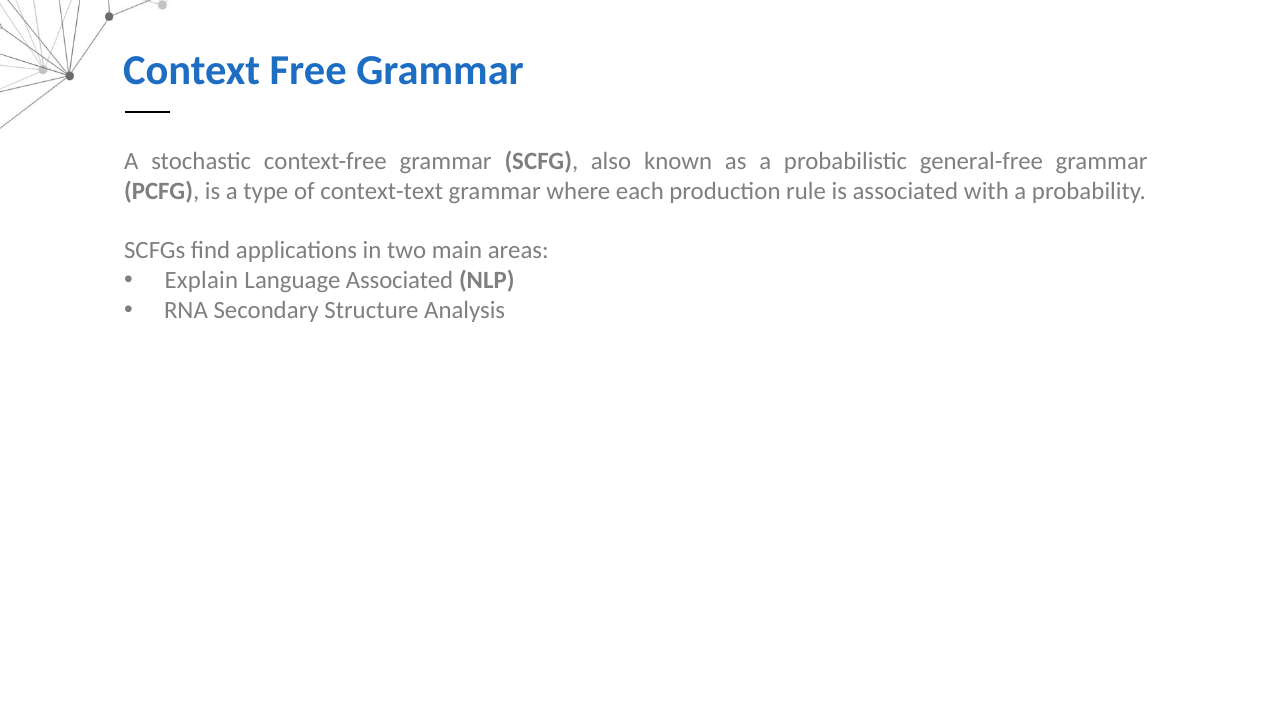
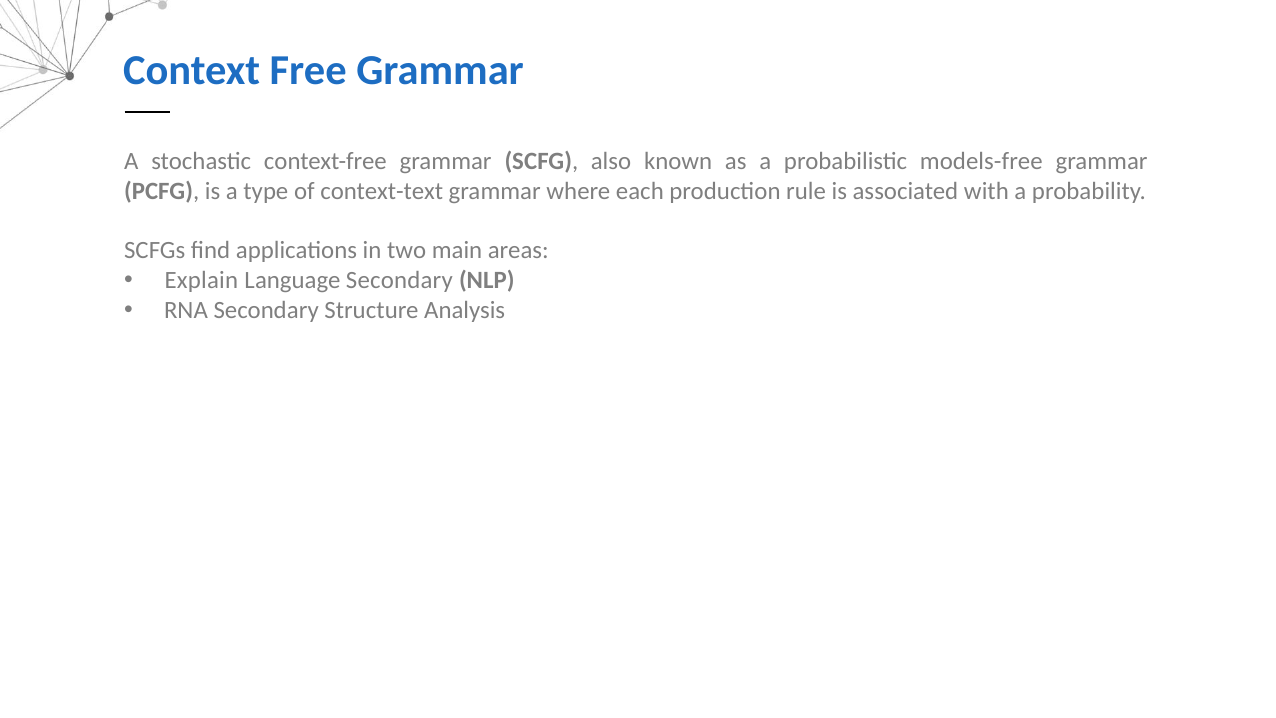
general-free: general-free -> models-free (981, 161)
Language Associated: Associated -> Secondary (399, 281)
